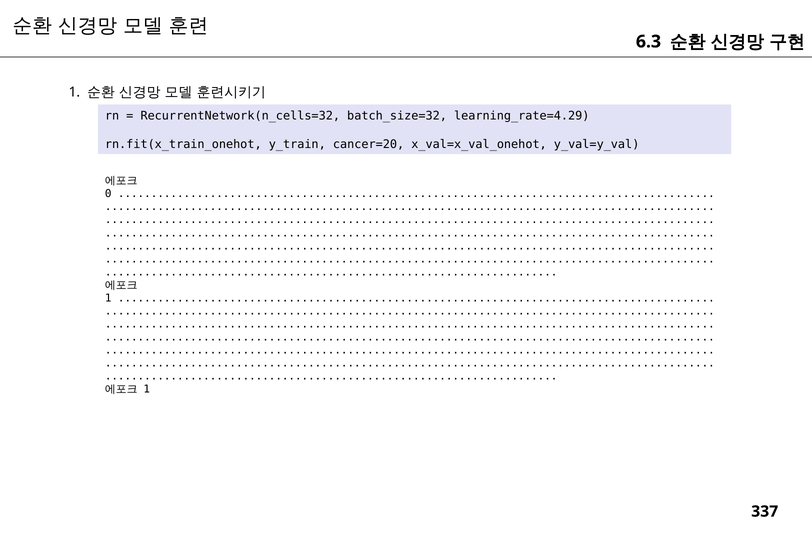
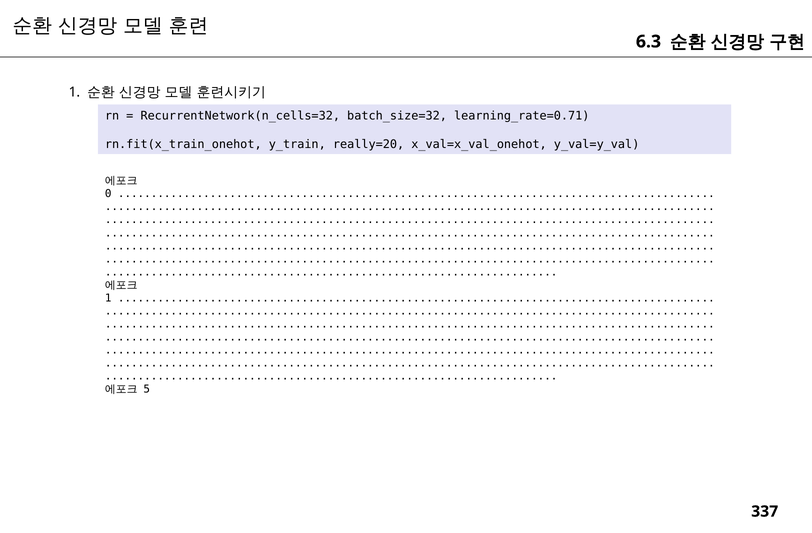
learning_rate=4.29: learning_rate=4.29 -> learning_rate=0.71 (522, 116)
cancer=20: cancer=20 -> really=20 (369, 144)
1: 1 -> 5 (147, 390)
